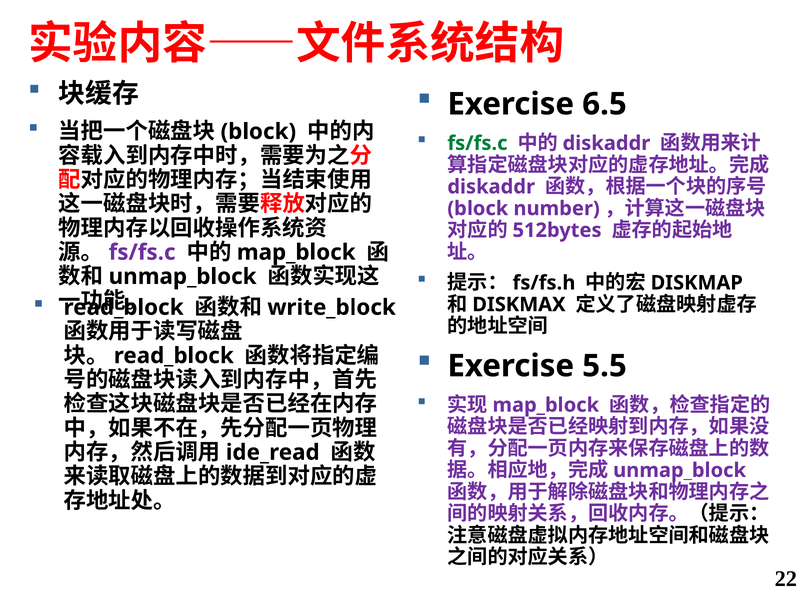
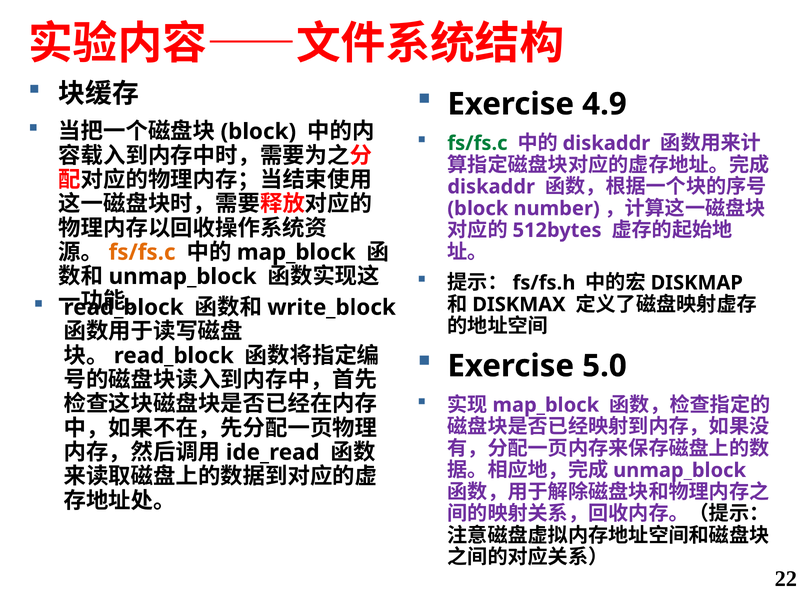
6.5: 6.5 -> 4.9 (604, 104)
fs/fs.c colour: purple -> orange (142, 252)
5.5: 5.5 -> 5.0 (604, 366)
